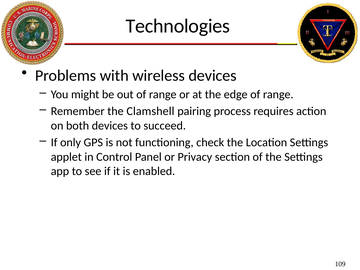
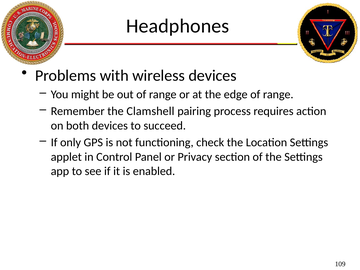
Technologies: Technologies -> Headphones (178, 26)
